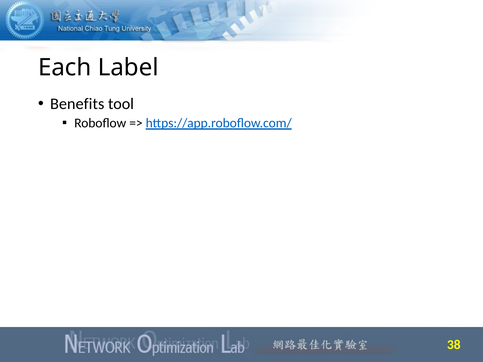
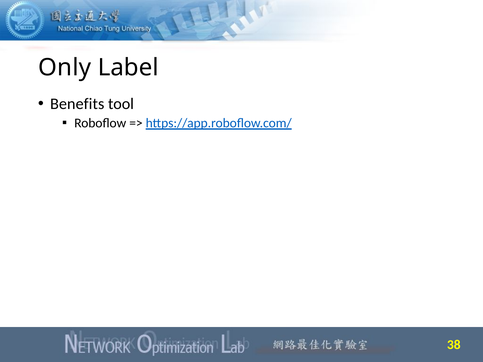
Each: Each -> Only (65, 67)
